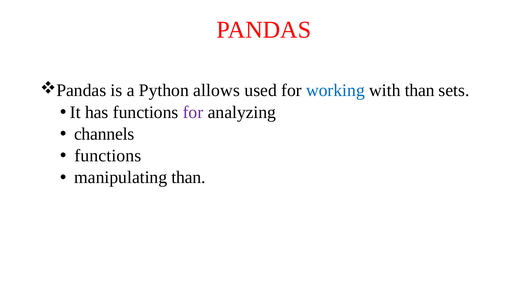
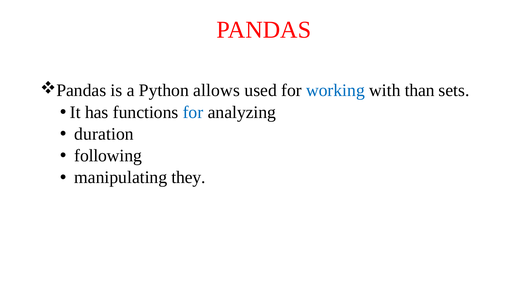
for colour: purple -> blue (193, 112)
channels: channels -> duration (104, 134)
functions: functions -> following (108, 156)
manipulating than: than -> they (189, 178)
